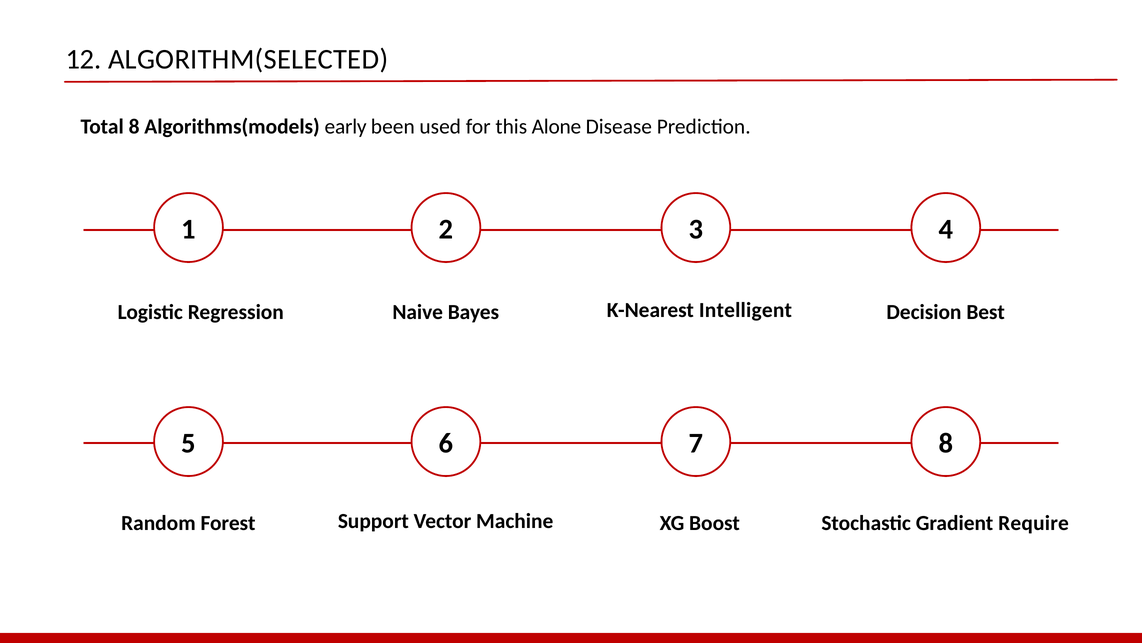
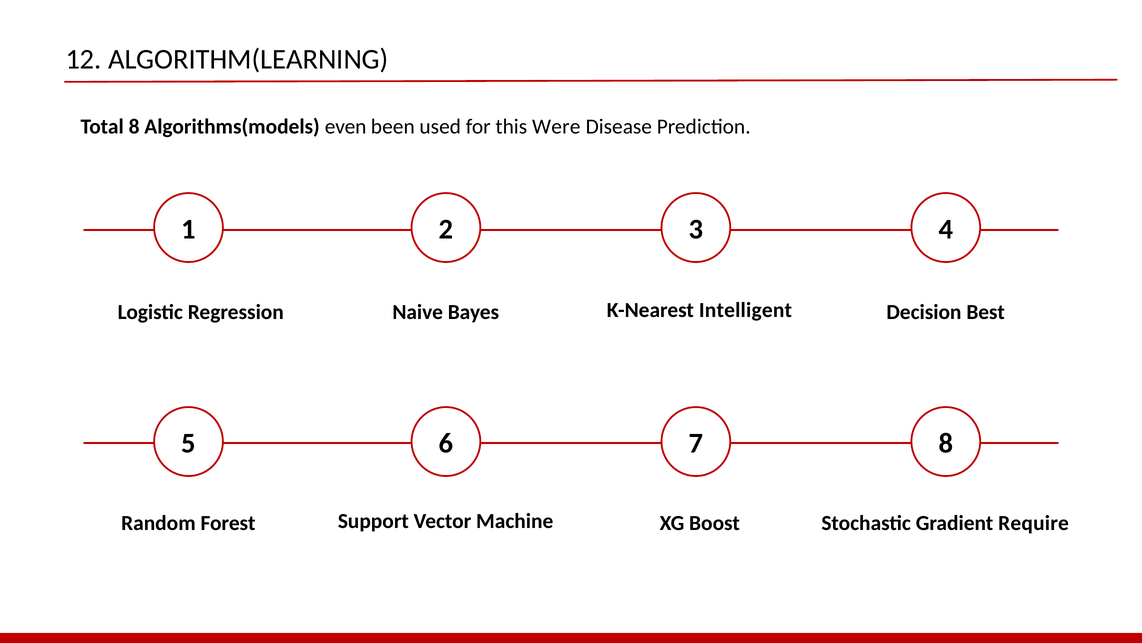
ALGORITHM(SELECTED: ALGORITHM(SELECTED -> ALGORITHM(LEARNING (248, 59)
early: early -> even (346, 127)
Alone: Alone -> Were (556, 127)
